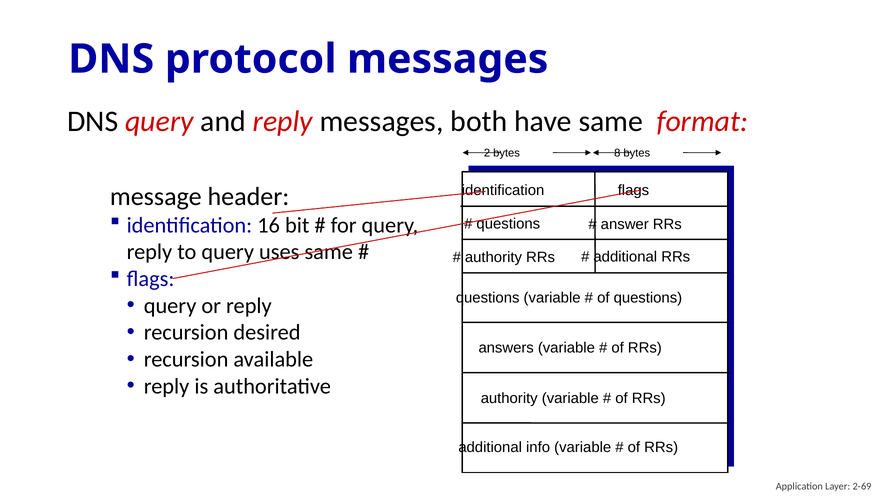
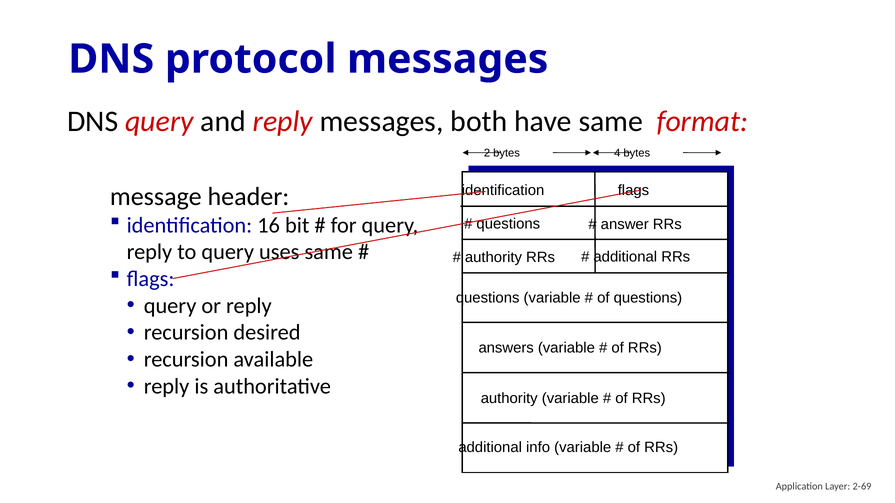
8: 8 -> 4 (617, 153)
